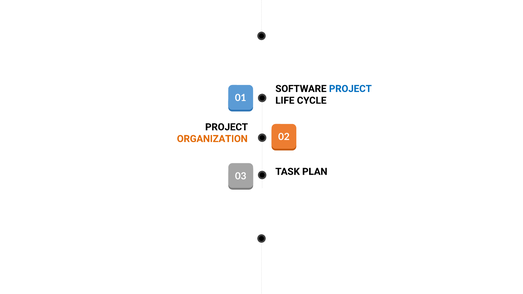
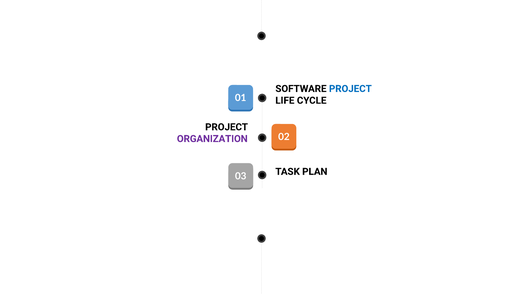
ORGANIZATION colour: orange -> purple (212, 139)
